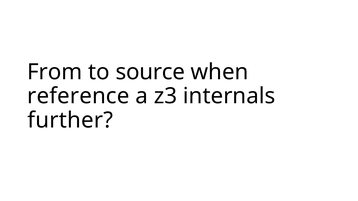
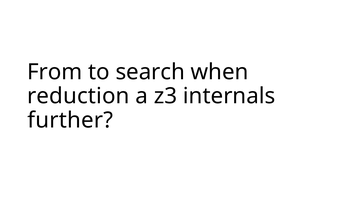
source: source -> search (150, 72)
reference: reference -> reduction (78, 96)
